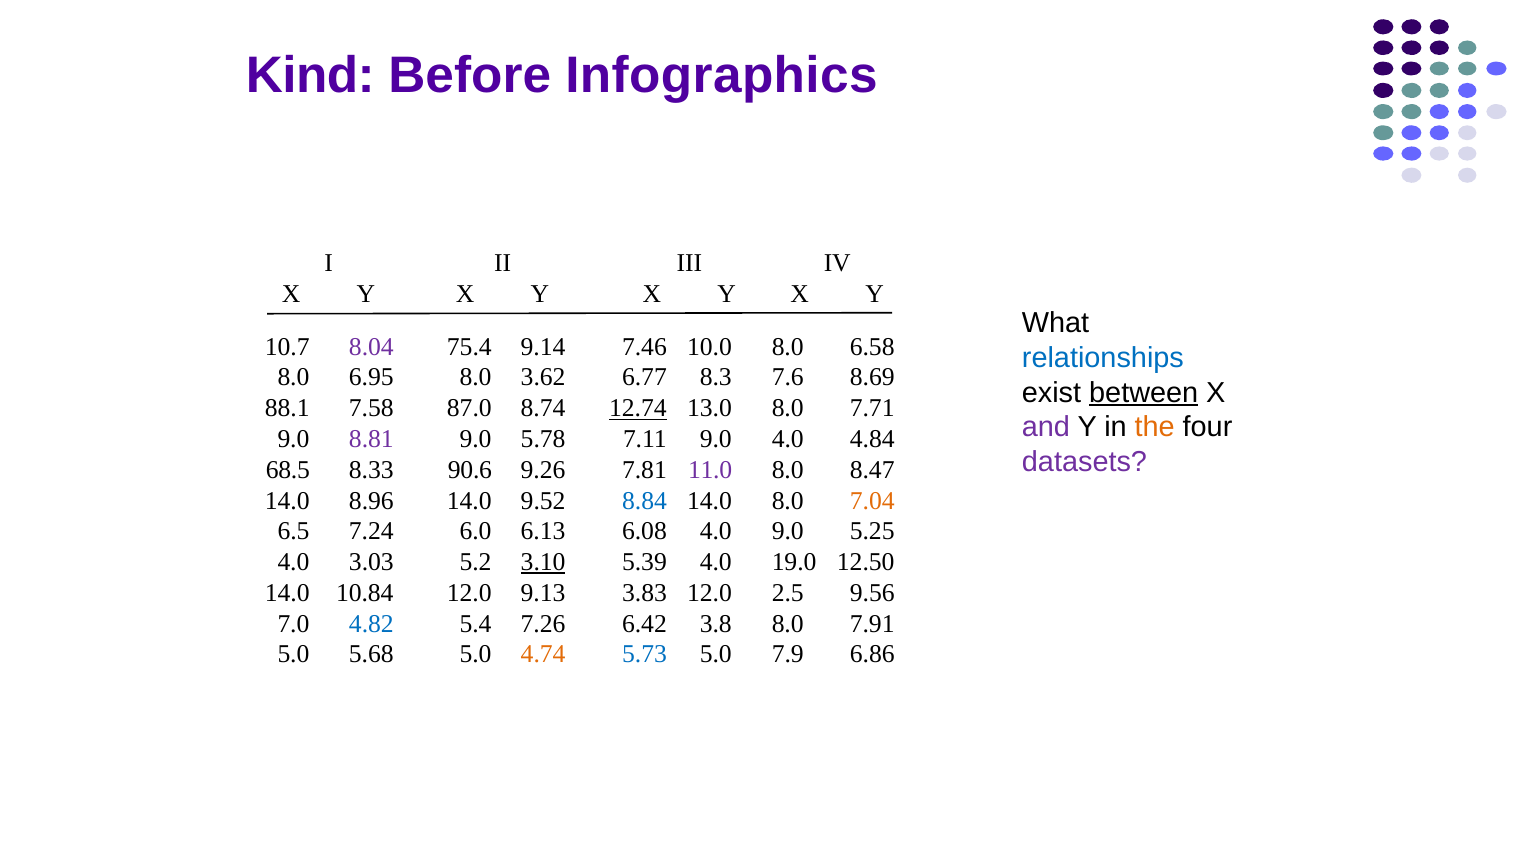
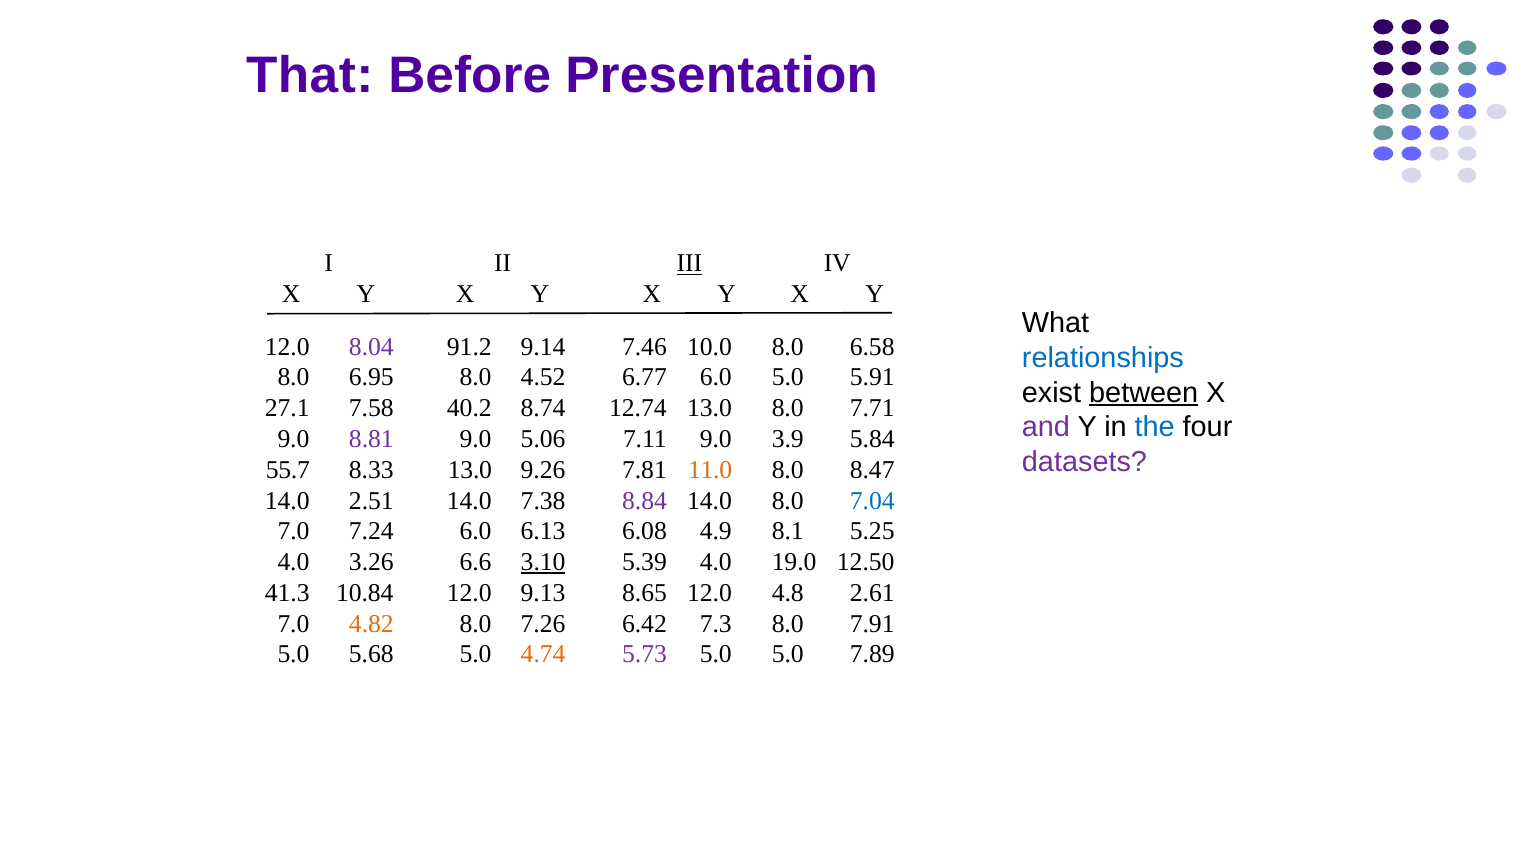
Kind: Kind -> That (310, 76)
Infographics: Infographics -> Presentation (722, 76)
III underline: none -> present (689, 264)
10.7: 10.7 -> 12.0 (287, 347)
75.4: 75.4 -> 91.2 (469, 347)
7.6: 7.6 -> 5.0 (788, 378)
3.62: 3.62 -> 4.52 (543, 378)
8.3: 8.3 -> 6.0 (716, 378)
8.69: 8.69 -> 5.91 (872, 378)
88.1: 88.1 -> 27.1 (287, 408)
87.0: 87.0 -> 40.2 (469, 408)
12.74 underline: present -> none (638, 408)
the colour: orange -> blue (1155, 427)
5.78: 5.78 -> 5.06 (543, 439)
4.0: 4.0 -> 3.9 (788, 439)
4.84: 4.84 -> 5.84 (872, 439)
68.5: 68.5 -> 55.7 (288, 470)
90.6: 90.6 -> 13.0 (470, 470)
11.0 colour: purple -> orange (710, 470)
8.96: 8.96 -> 2.51 (371, 501)
9.52: 9.52 -> 7.38 (543, 501)
8.84 colour: blue -> purple (644, 501)
7.04 colour: orange -> blue (872, 501)
6.5: 6.5 -> 7.0 (294, 532)
4.0: 4.0 -> 4.9 (716, 532)
9.0: 9.0 -> 8.1 (788, 532)
3.03: 3.03 -> 3.26 (371, 562)
5.2: 5.2 -> 6.6 (476, 562)
14.0: 14.0 -> 41.3 (287, 593)
3.83: 3.83 -> 8.65 (644, 593)
2.5: 2.5 -> 4.8 (788, 593)
9.56: 9.56 -> 2.61 (872, 593)
4.82 colour: blue -> orange (371, 624)
5.4: 5.4 -> 8.0 (476, 624)
3.8: 3.8 -> 7.3 (716, 624)
7.9: 7.9 -> 5.0 (788, 655)
5.73 colour: blue -> purple (644, 655)
6.86: 6.86 -> 7.89 (872, 655)
